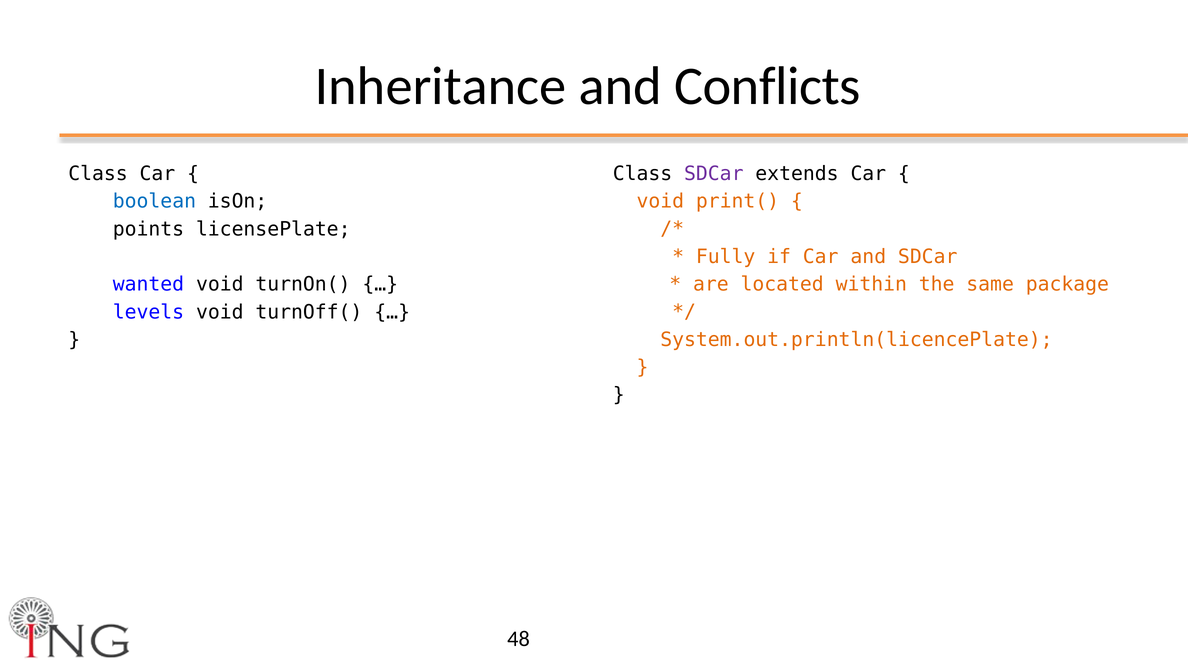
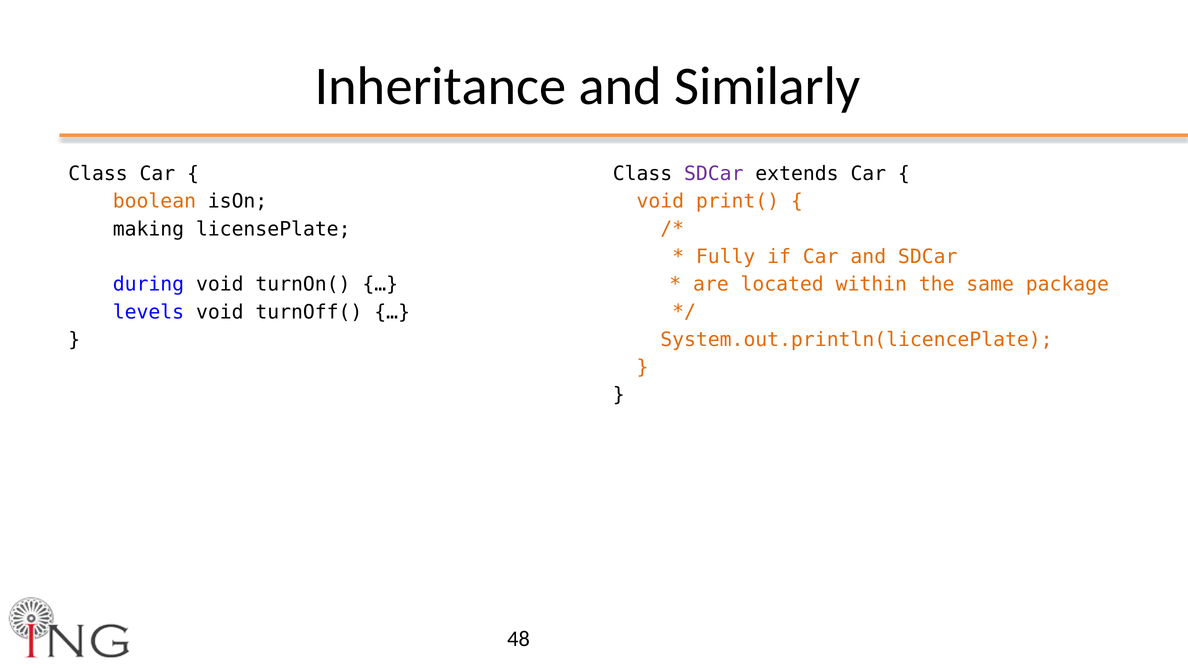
Conflicts: Conflicts -> Similarly (767, 86)
boolean colour: blue -> orange (154, 201)
points: points -> making (149, 229)
wanted: wanted -> during (149, 284)
